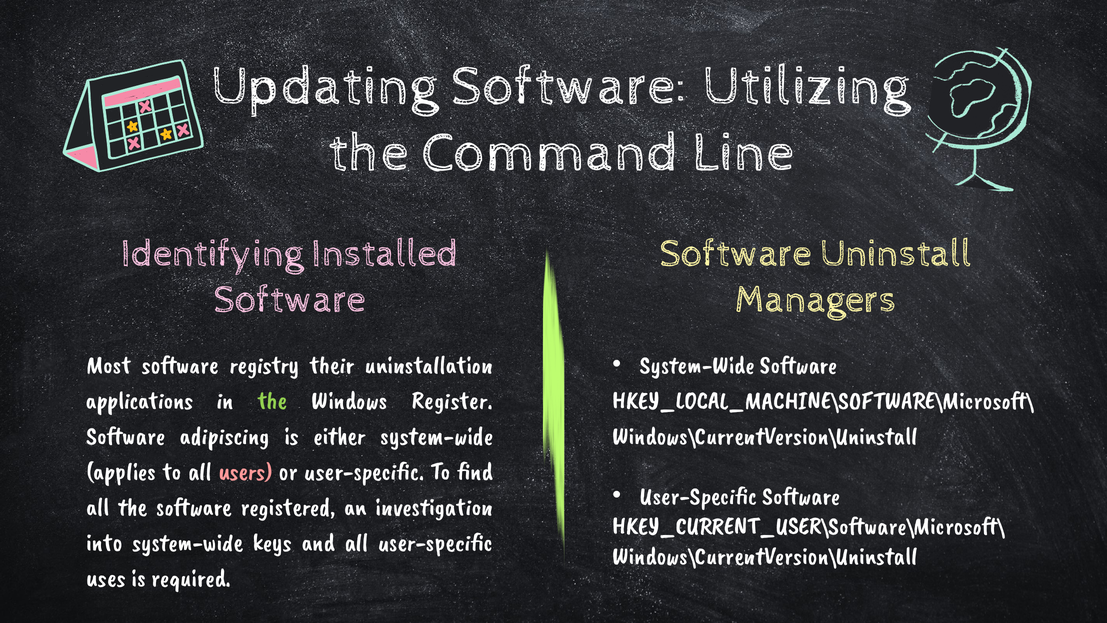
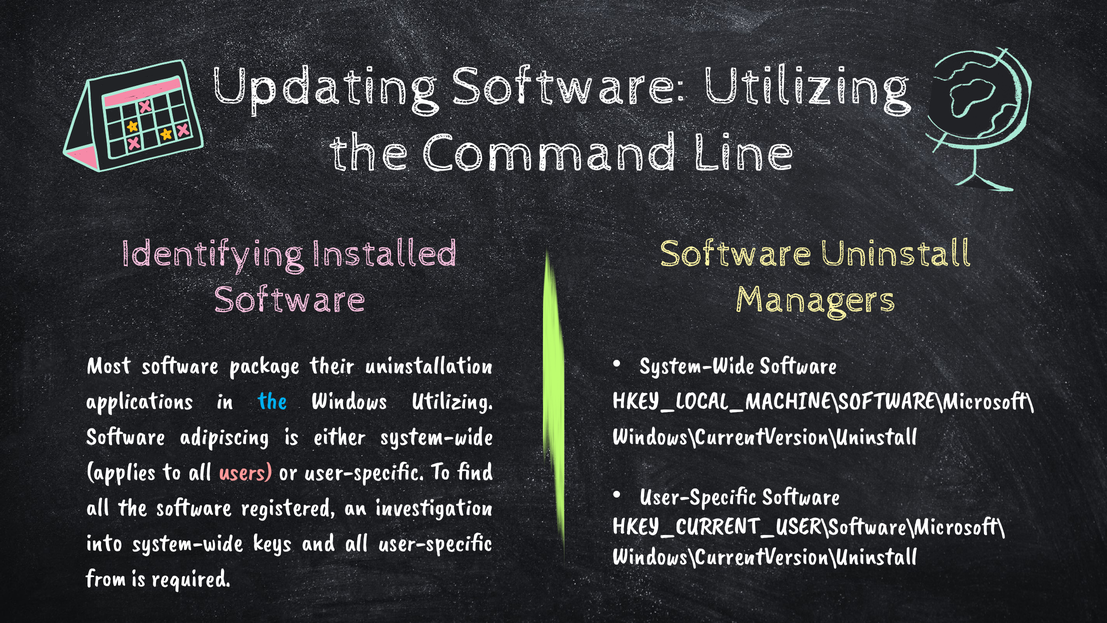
registry: registry -> package (265, 365)
the colour: light green -> light blue (273, 400)
Windows Register: Register -> Utilizing (452, 400)
uses: uses -> from (106, 578)
